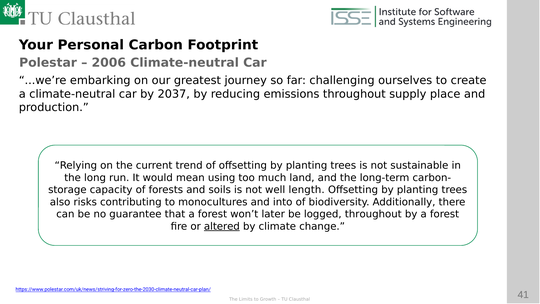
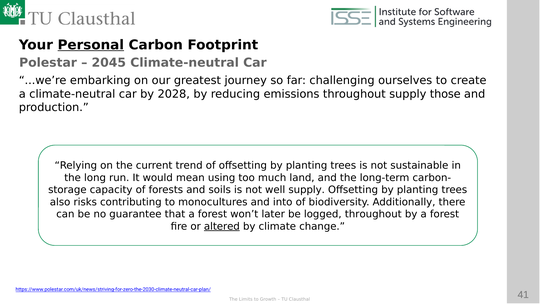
Personal underline: none -> present (91, 45)
2006: 2006 -> 2045 (109, 63)
2037: 2037 -> 2028 (174, 94)
place: place -> those (445, 94)
well length: length -> supply (307, 190)
